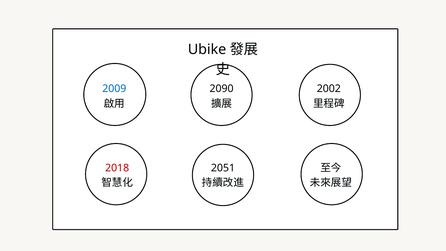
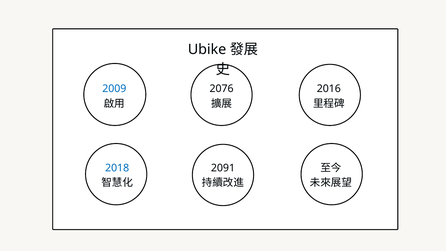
2090: 2090 -> 2076 (222, 89)
2002: 2002 -> 2016 (329, 89)
2018 colour: red -> blue (117, 168)
2051: 2051 -> 2091 (223, 168)
